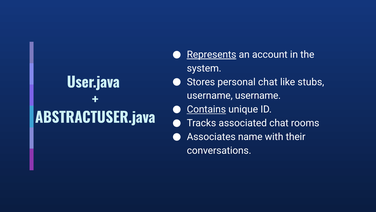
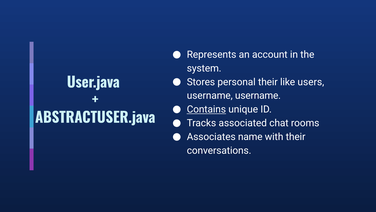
Represents underline: present -> none (212, 54)
personal chat: chat -> their (268, 82)
stubs: stubs -> users (311, 82)
